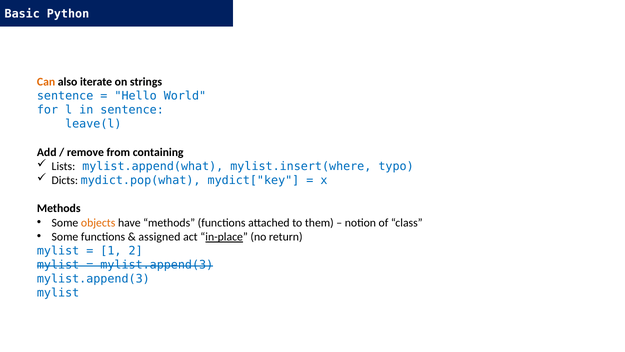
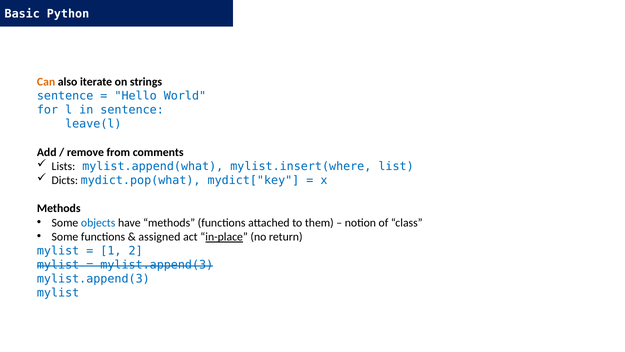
containing: containing -> comments (158, 152)
typo: typo -> list (396, 166)
objects colour: orange -> blue (98, 222)
